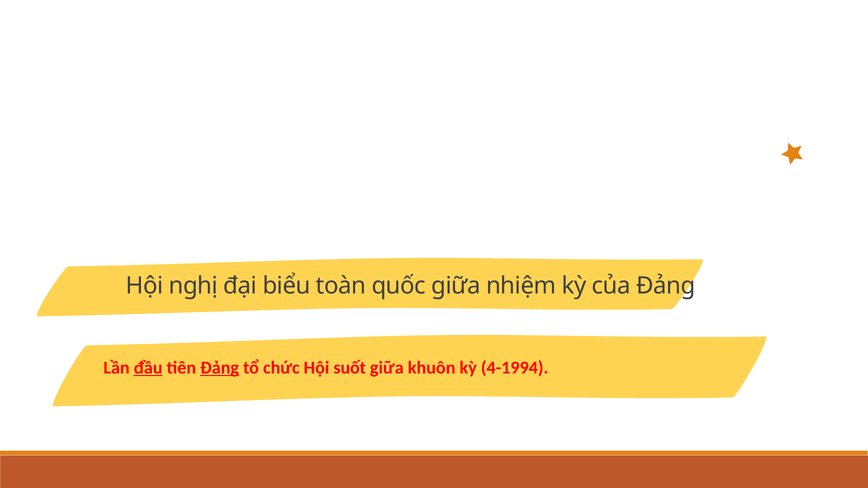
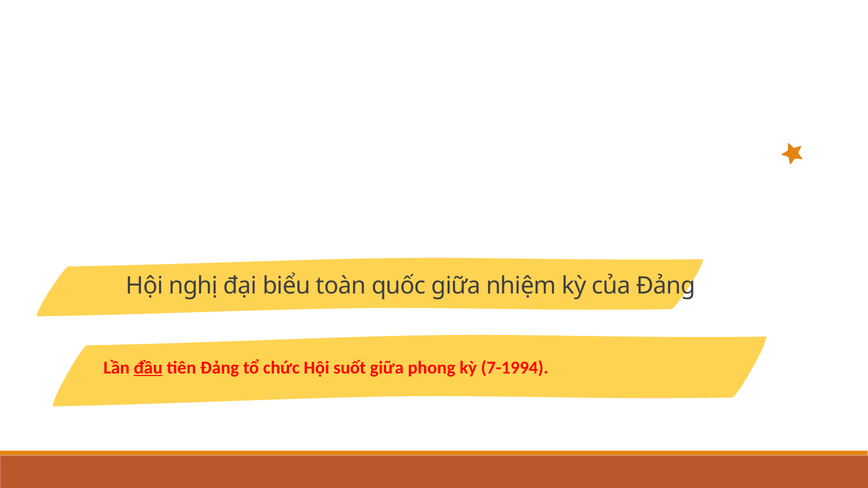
Đảng underline: present -> none (220, 368)
khuôn: khuôn -> phong (432, 368)
4-1994: 4-1994 -> 7-1994 (515, 368)
